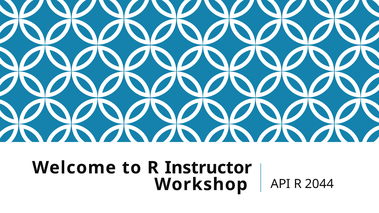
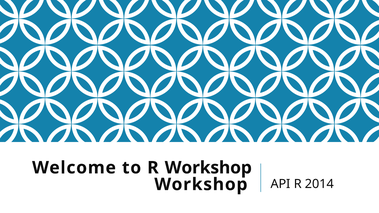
R Instructor: Instructor -> Workshop (208, 168)
2044: 2044 -> 2014 (319, 184)
